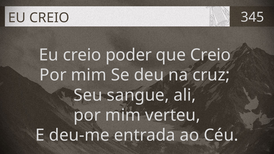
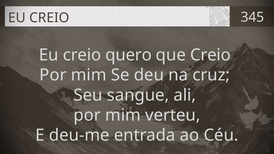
poder: poder -> quero (129, 55)
